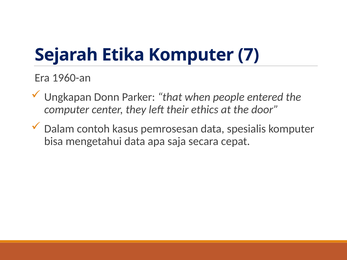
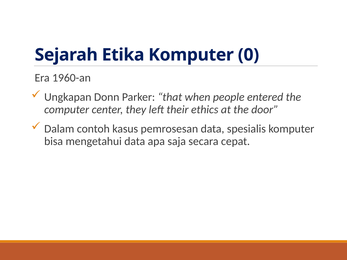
7: 7 -> 0 (249, 55)
